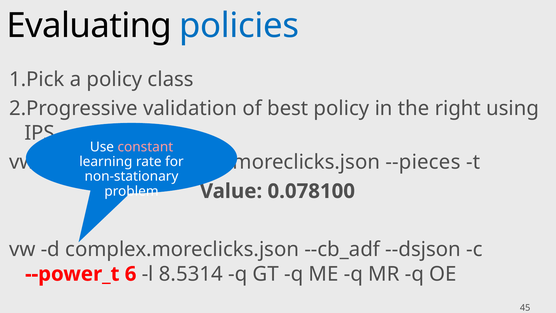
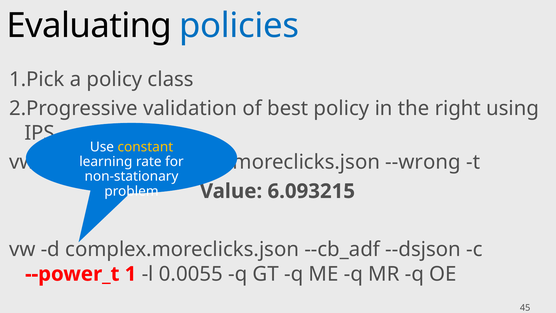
constant colour: pink -> yellow (145, 147)
--pieces: --pieces -> --wrong (423, 162)
0.078100: 0.078100 -> 6.093215 (311, 191)
6: 6 -> 1 (131, 274)
8.5314: 8.5314 -> 0.0055 (191, 274)
